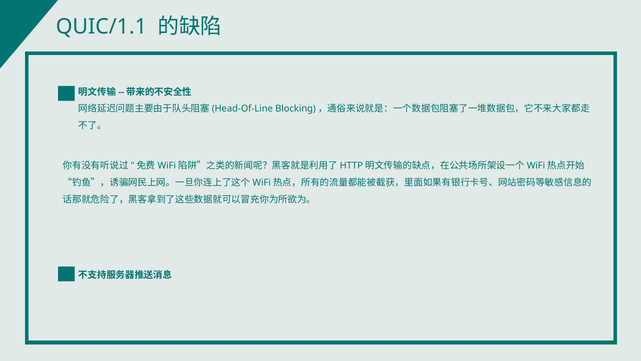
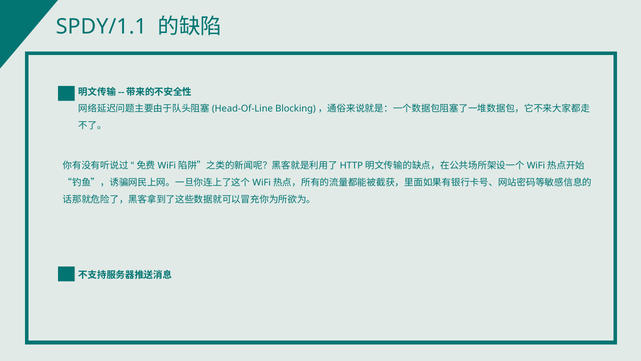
QUIC/1.1: QUIC/1.1 -> SPDY/1.1 (101, 27)
